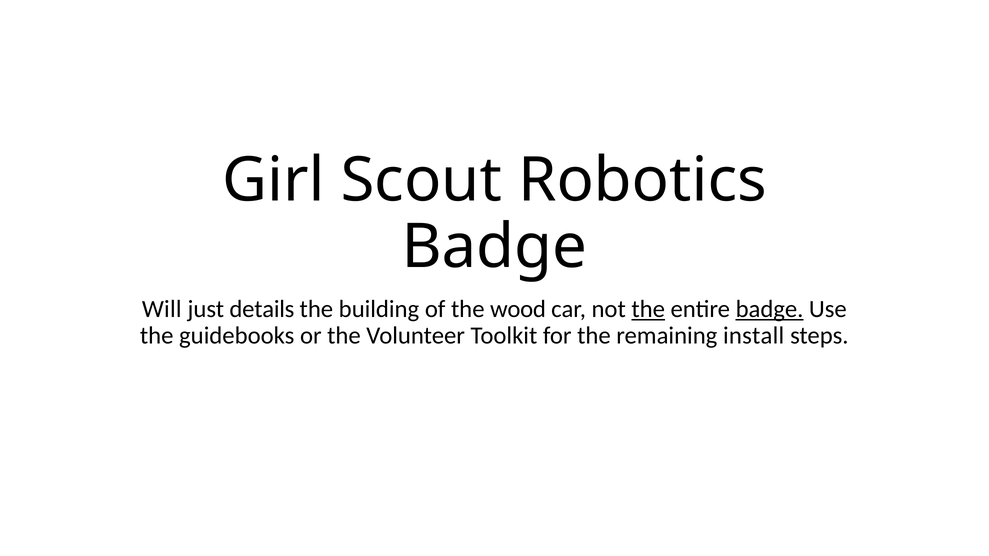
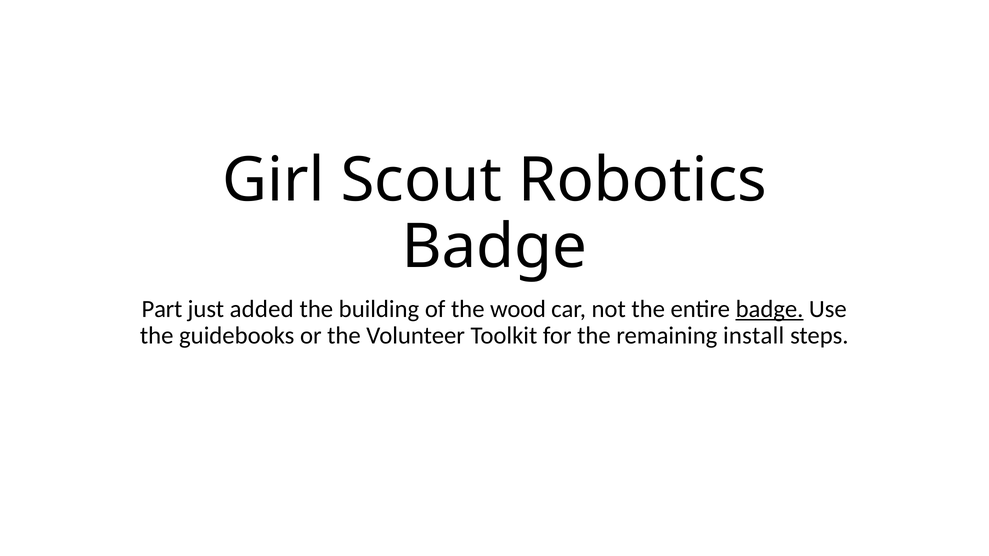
Will: Will -> Part (162, 309)
details: details -> added (262, 309)
the underline: present -> none (648, 309)
